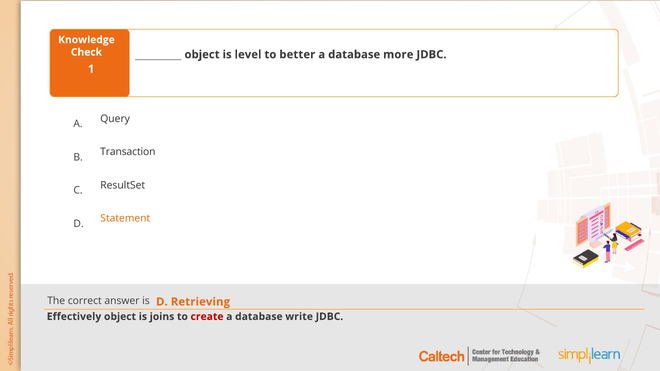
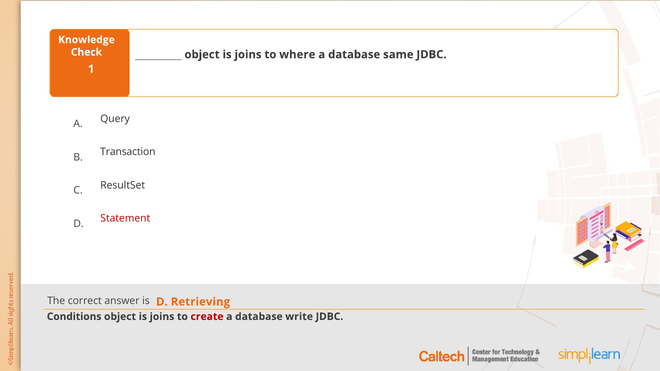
level: level -> joins (248, 55)
better: better -> where (297, 55)
more: more -> same (398, 55)
Statement colour: orange -> red (125, 219)
Effectively: Effectively -> Conditions (74, 317)
